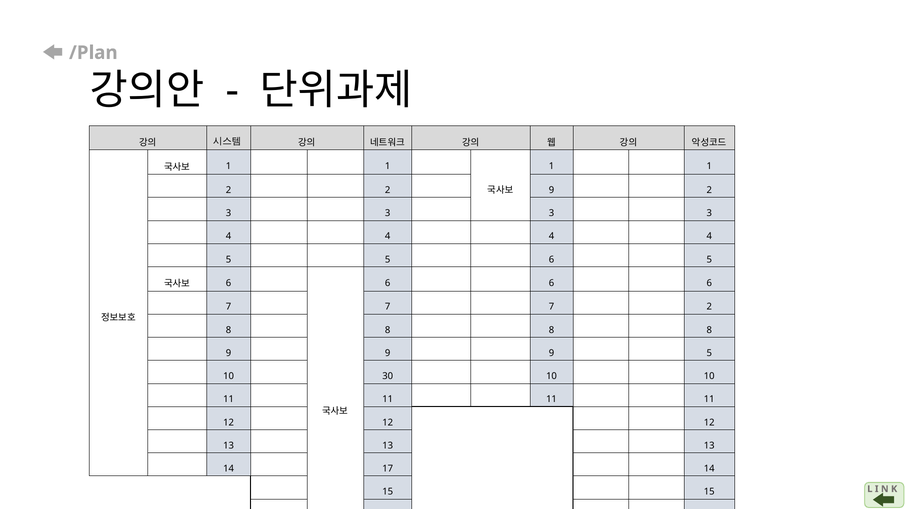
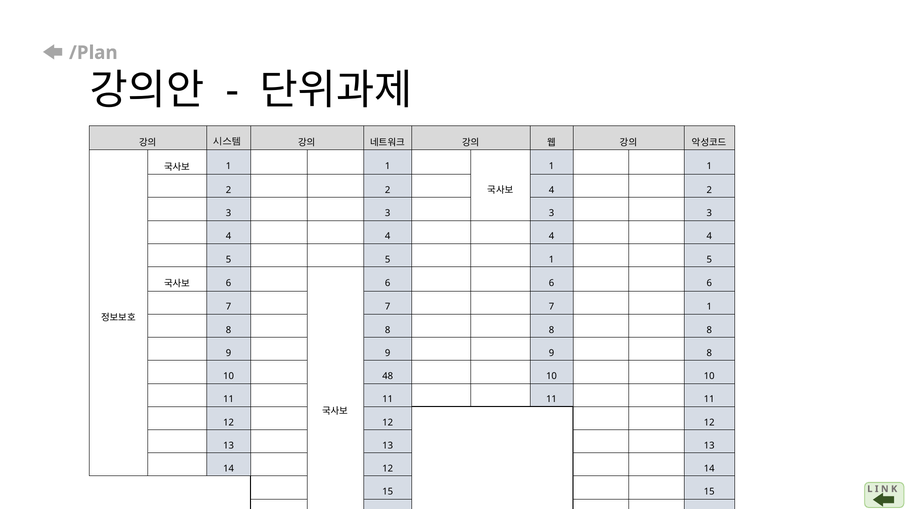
2 9: 9 -> 4 (552, 190)
5 6: 6 -> 1 (552, 259)
7 2: 2 -> 1 (709, 307)
9 5: 5 -> 8 (709, 353)
30: 30 -> 48 (388, 376)
14 17: 17 -> 12 (388, 469)
